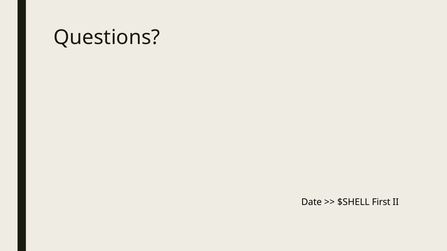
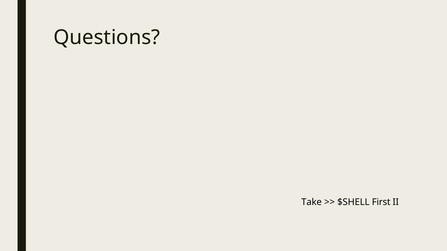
Date: Date -> Take (312, 202)
